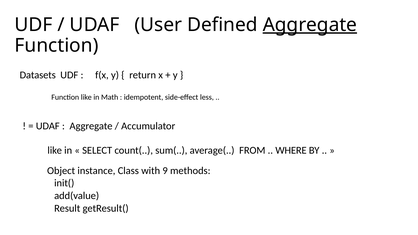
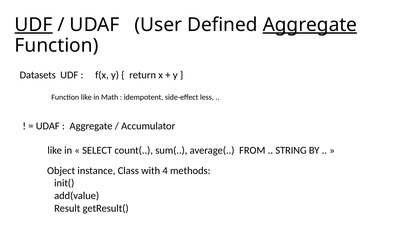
UDF underline: none -> present (34, 25)
WHERE: WHERE -> STRING (291, 151)
9: 9 -> 4 (165, 171)
